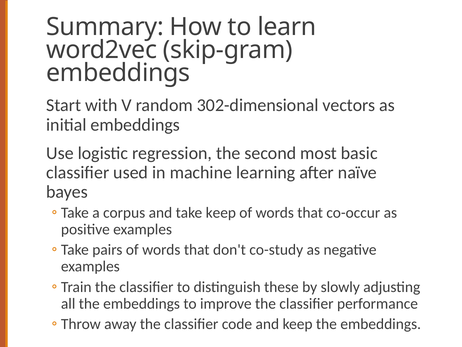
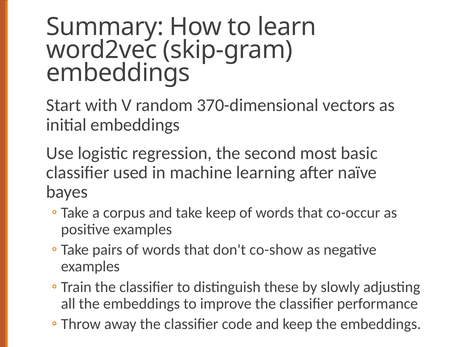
302-dimensional: 302-dimensional -> 370-dimensional (258, 105)
co-study: co-study -> co-show (276, 250)
